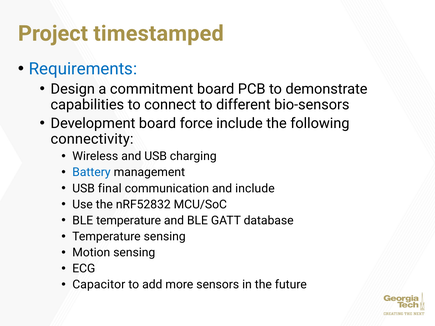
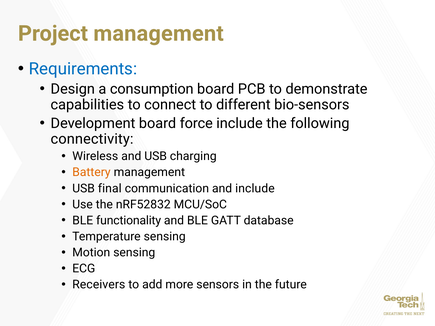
Project timestamped: timestamped -> management (159, 34)
commitment: commitment -> consumption (152, 89)
Battery colour: blue -> orange (91, 172)
BLE temperature: temperature -> functionality (129, 221)
Capacitor: Capacitor -> Receivers (99, 285)
